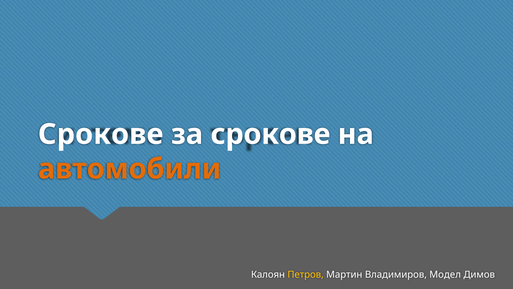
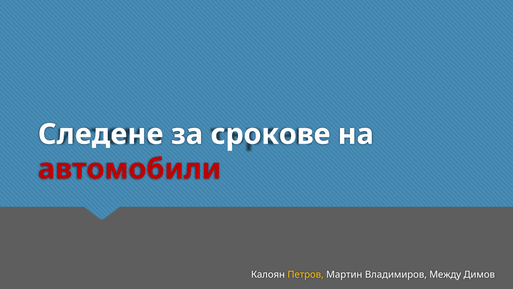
Срокове: Срокове -> Следене (101, 134)
автомобили colour: orange -> red (130, 169)
Модел: Модел -> Между (445, 274)
